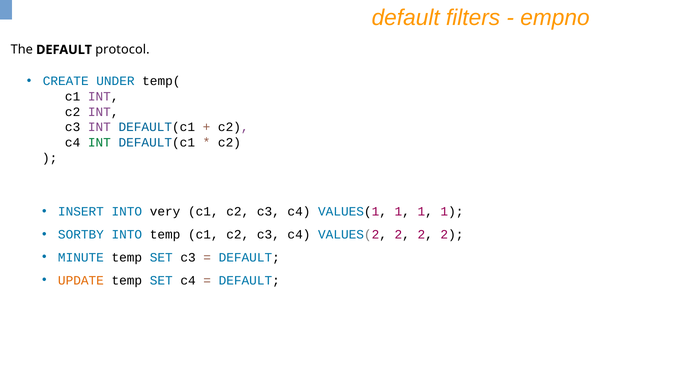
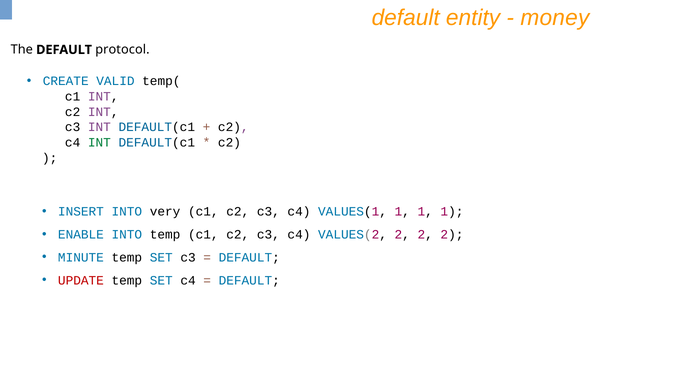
filters: filters -> entity (473, 18)
empno: empno -> money (555, 18)
UNDER: UNDER -> VALID (115, 81)
SORTBY: SORTBY -> ENABLE (81, 234)
UPDATE colour: orange -> red (81, 280)
